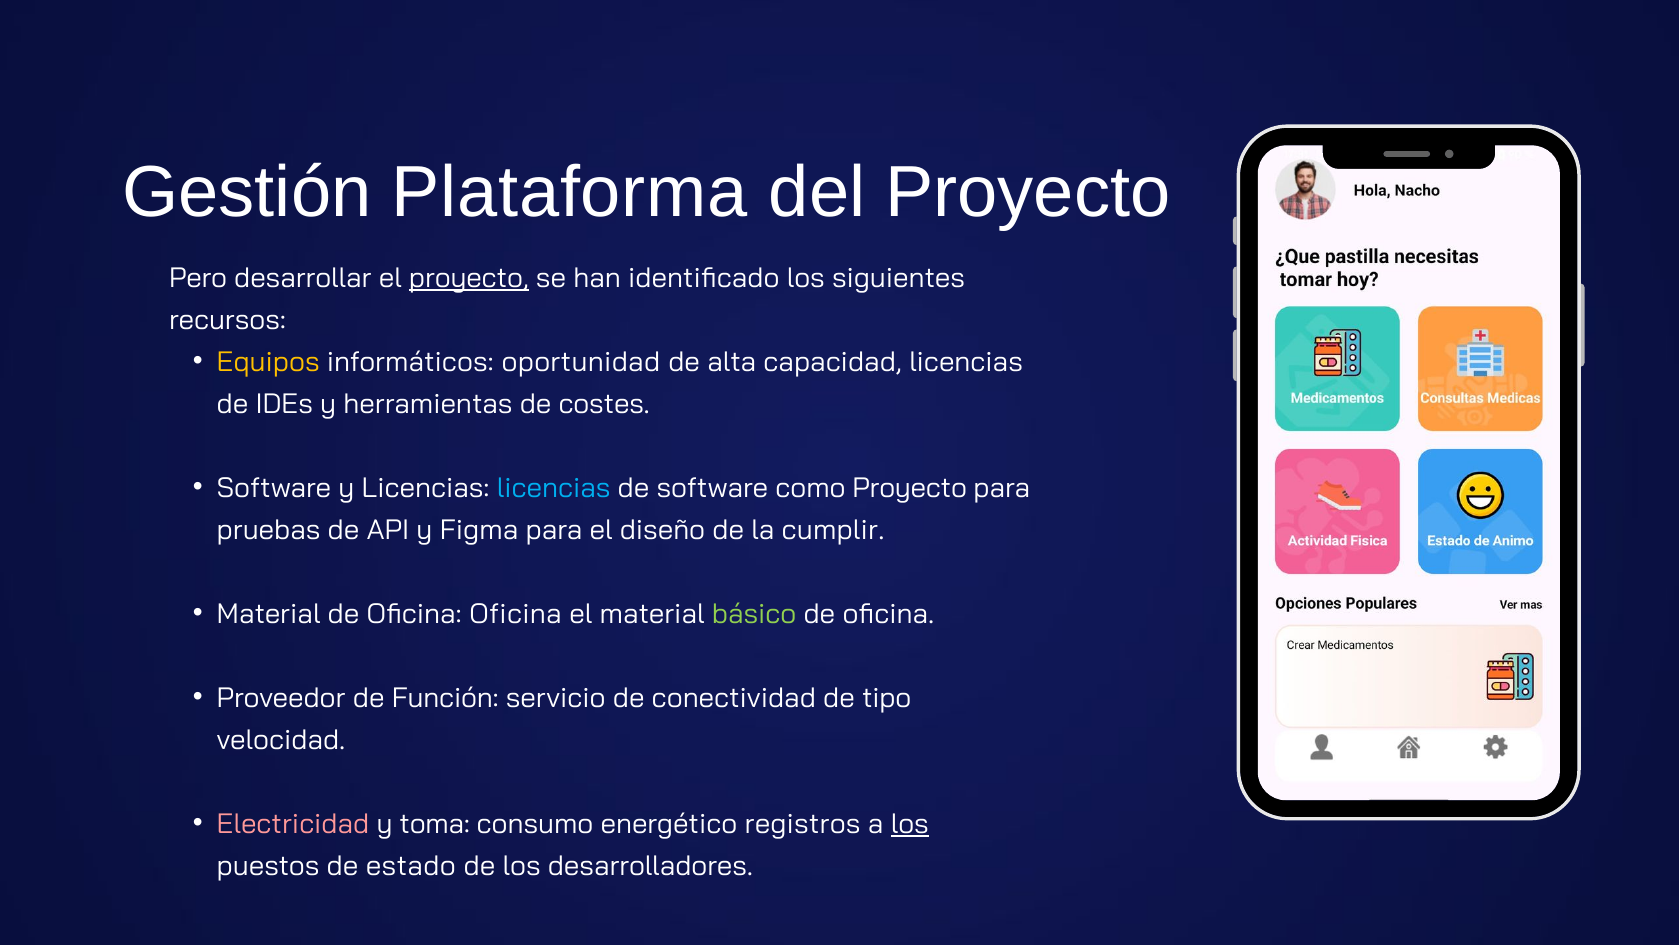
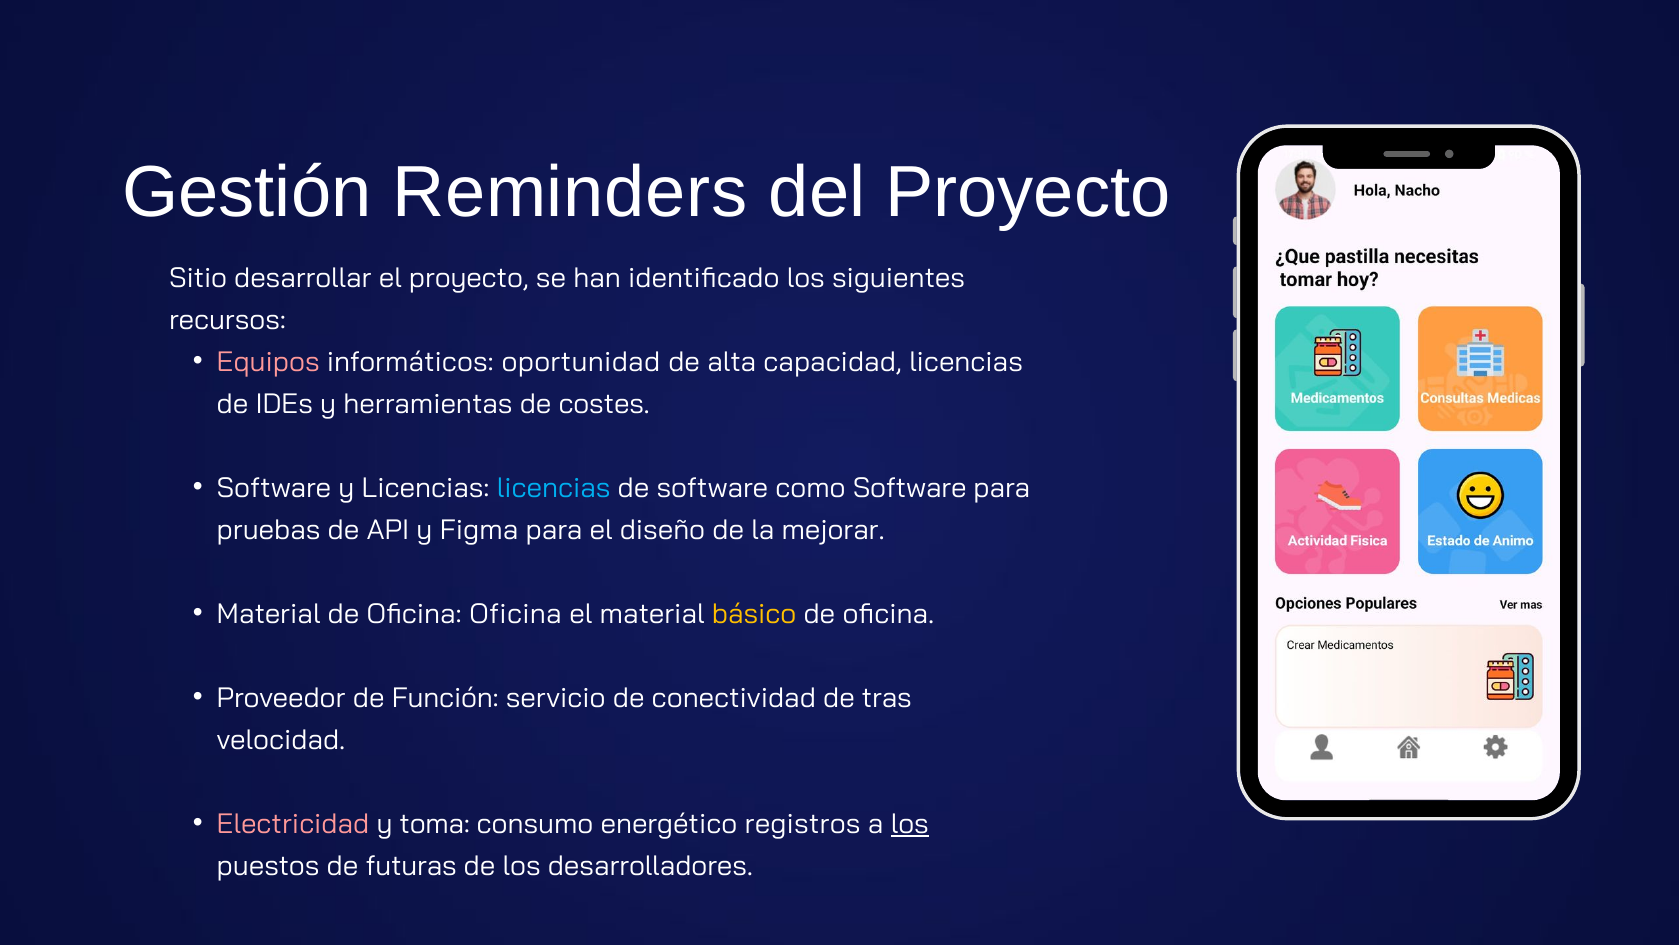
Plataforma: Plataforma -> Reminders (570, 192)
Pero: Pero -> Sitio (198, 278)
proyecto underline: present -> none (469, 278)
Equipos colour: yellow -> pink (268, 362)
como Proyecto: Proyecto -> Software (910, 488)
cumplir: cumplir -> mejorar (833, 530)
básico colour: light green -> yellow (754, 614)
tipo: tipo -> tras (887, 698)
estado: estado -> futuras (411, 865)
